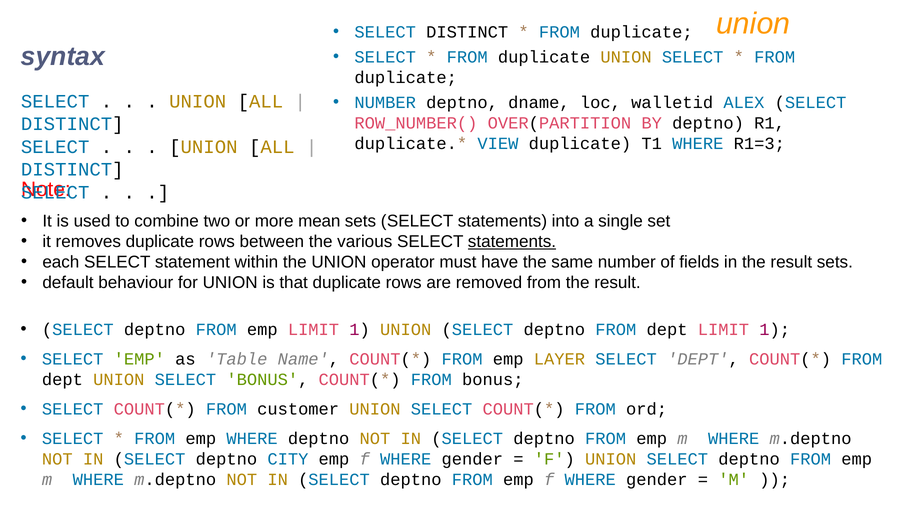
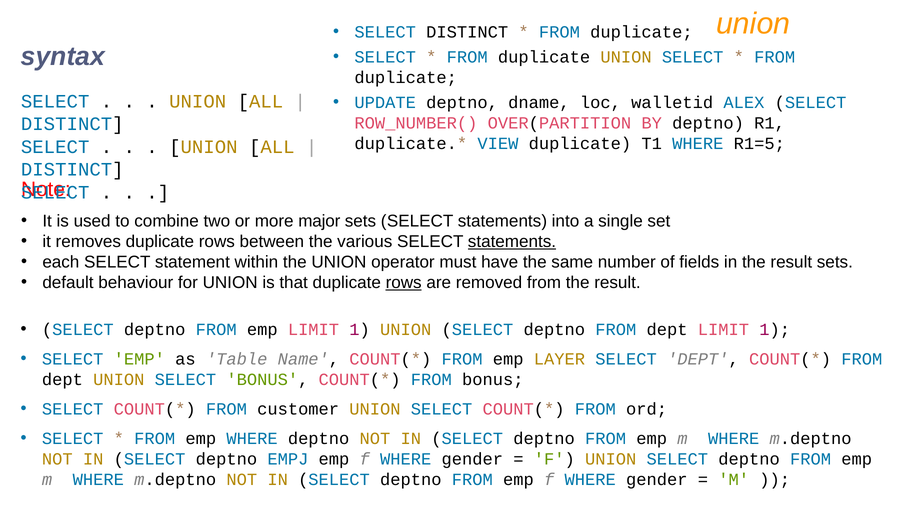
NUMBER: NUMBER -> UPDATE (385, 103)
R1=3: R1=3 -> R1=5 (759, 144)
mean: mean -> major (319, 221)
rows underline: none -> present (404, 283)
CITY: CITY -> EMPJ (288, 460)
